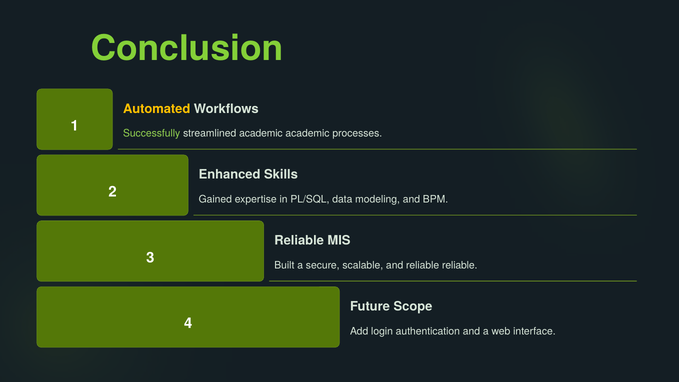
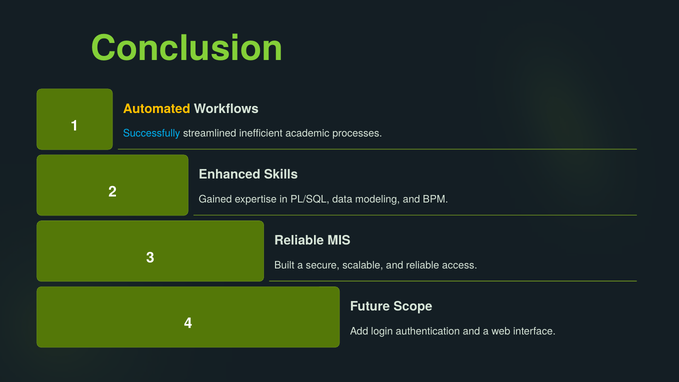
Successfully colour: light green -> light blue (152, 134)
streamlined academic: academic -> inefficient (261, 134)
reliable reliable: reliable -> access (460, 265)
